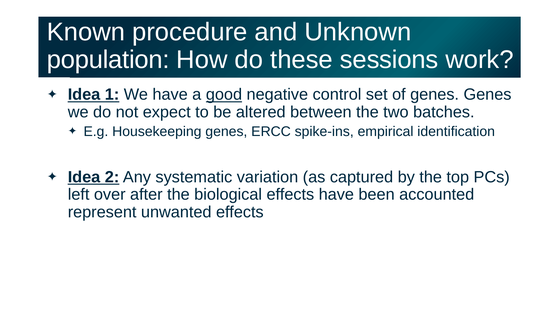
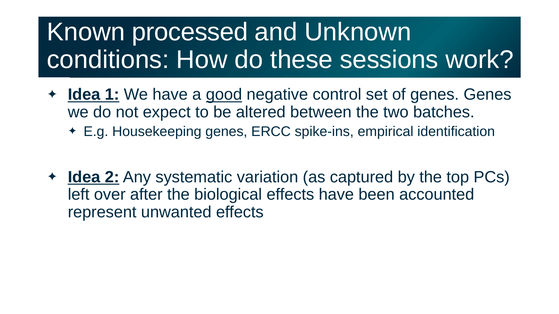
procedure: procedure -> processed (190, 32)
population: population -> conditions (108, 60)
